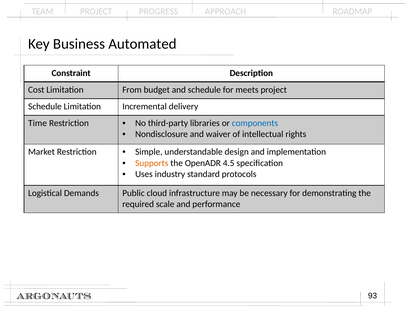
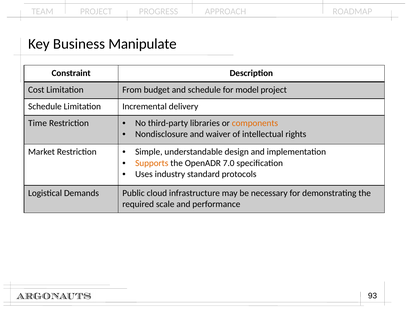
Automated: Automated -> Manipulate (143, 44)
meets: meets -> model (247, 90)
components colour: blue -> orange (255, 123)
4.5: 4.5 -> 7.0 (229, 163)
